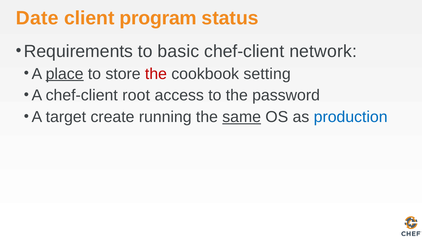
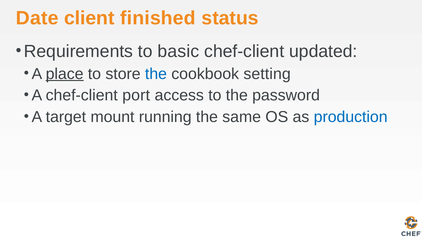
program: program -> finished (158, 18)
network: network -> updated (323, 51)
the colour: red -> blue (156, 74)
root: root -> port (136, 96)
create: create -> mount (112, 117)
same underline: present -> none (242, 117)
